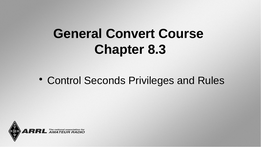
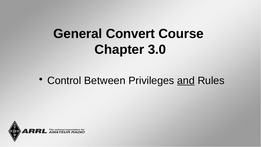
8.3: 8.3 -> 3.0 (157, 49)
Seconds: Seconds -> Between (105, 80)
and underline: none -> present (186, 80)
